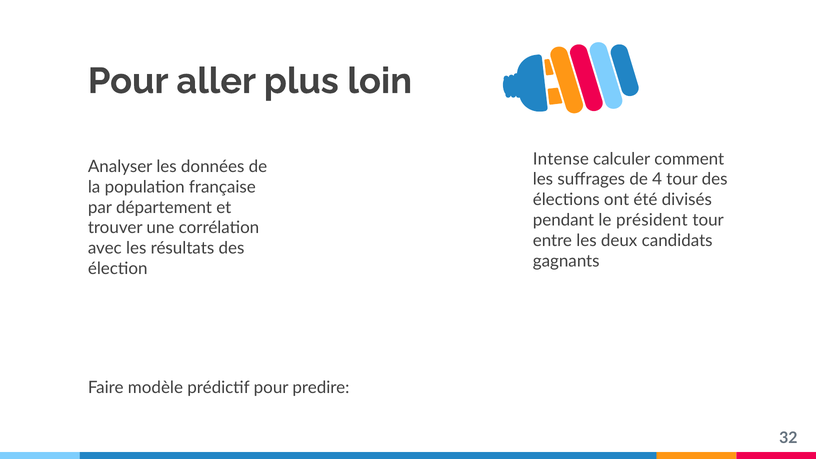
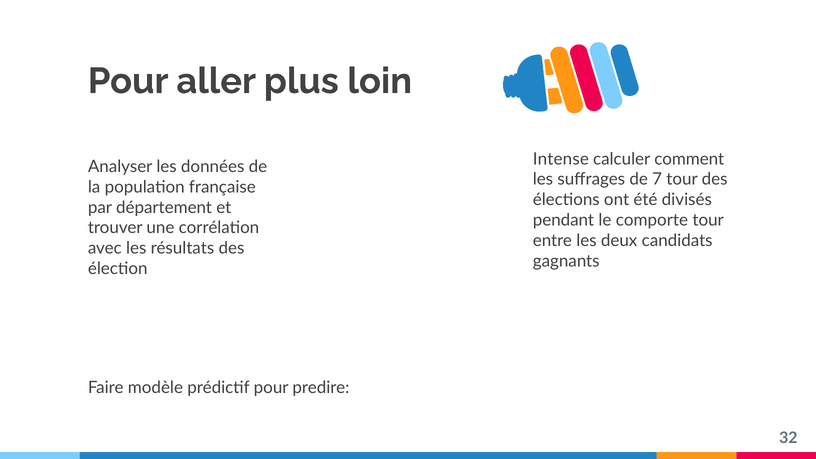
4: 4 -> 7 (657, 179)
président: président -> comporte (652, 220)
